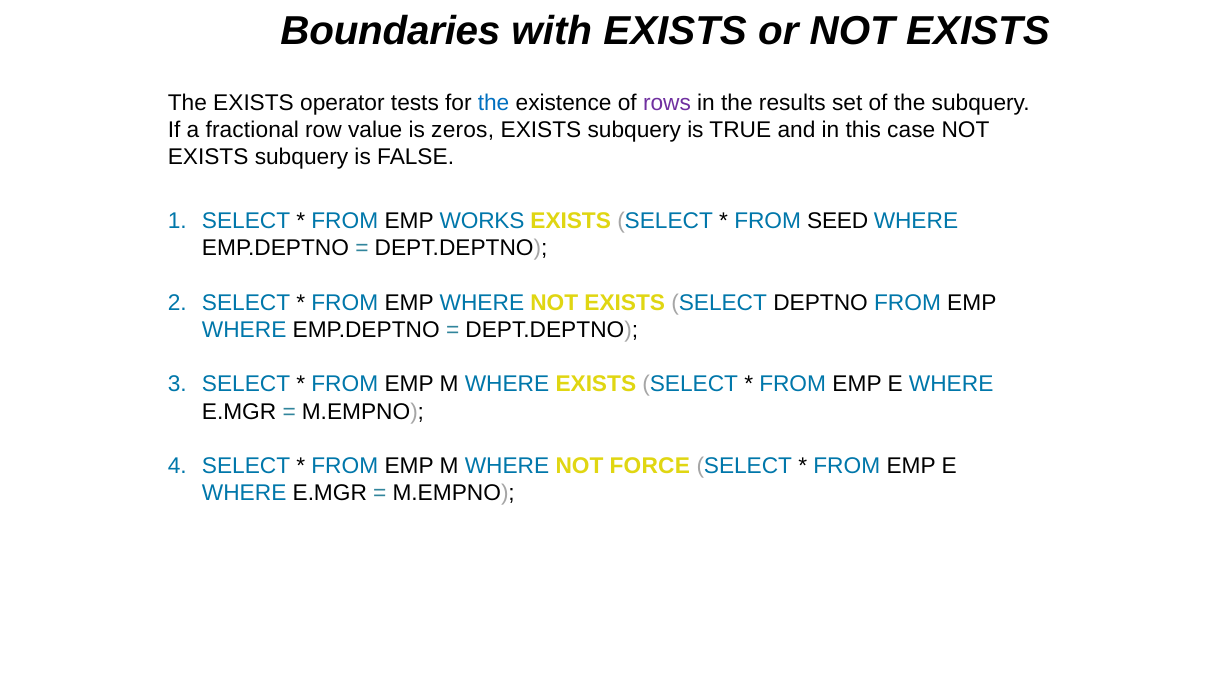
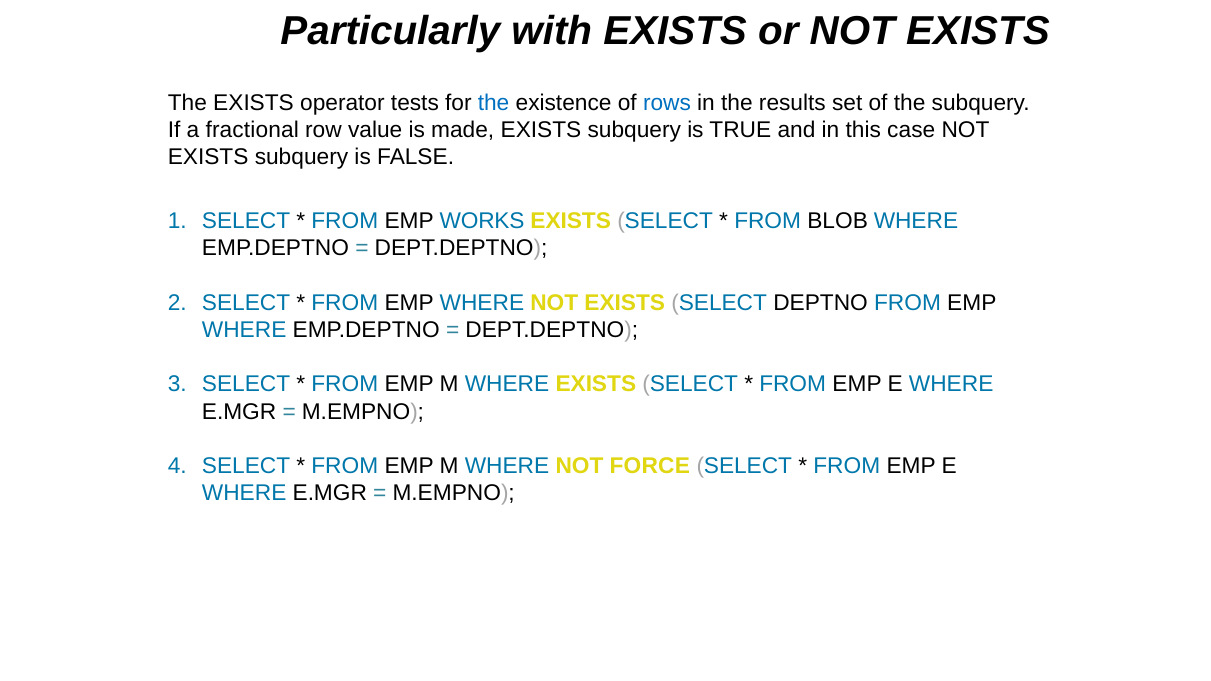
Boundaries: Boundaries -> Particularly (390, 32)
rows colour: purple -> blue (667, 103)
zeros: zeros -> made (463, 130)
SEED: SEED -> BLOB (838, 221)
